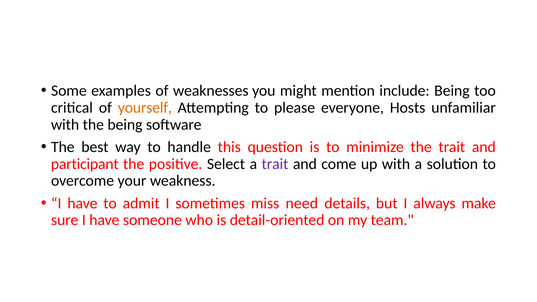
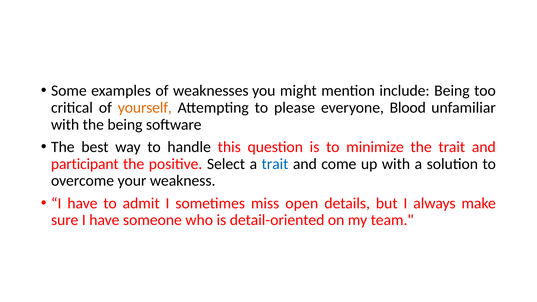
Hosts: Hosts -> Blood (408, 108)
trait colour: purple -> blue (275, 164)
need: need -> open (302, 203)
